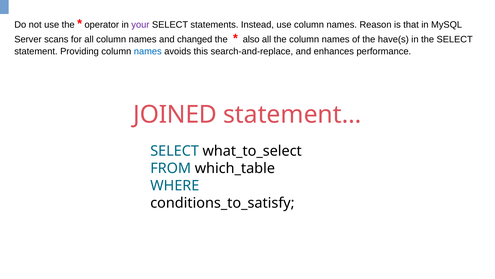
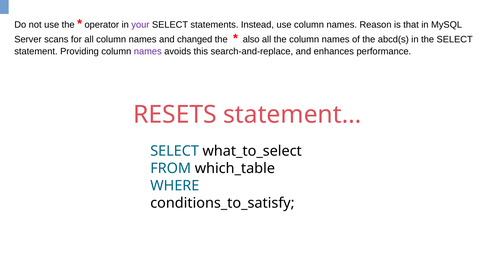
have(s: have(s -> abcd(s (393, 39)
names colour: blue -> purple (148, 51)
JOINED: JOINED -> RESETS (175, 114)
